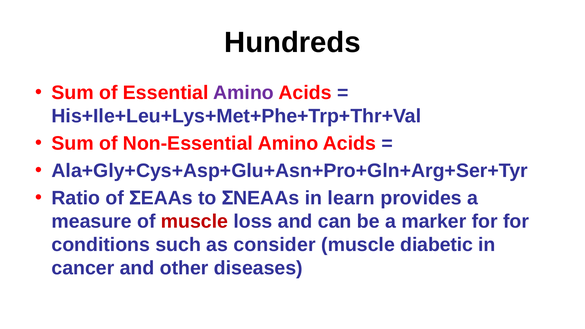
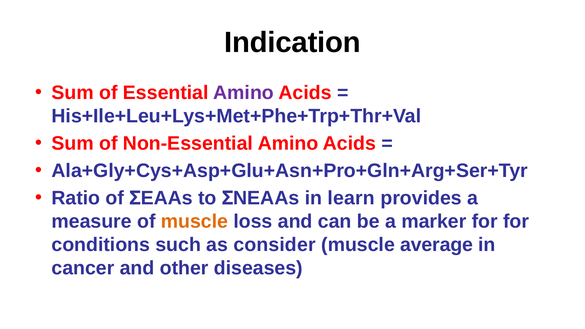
Hundreds: Hundreds -> Indication (293, 43)
muscle colour: red -> orange (194, 221)
diabetic: diabetic -> average (437, 245)
